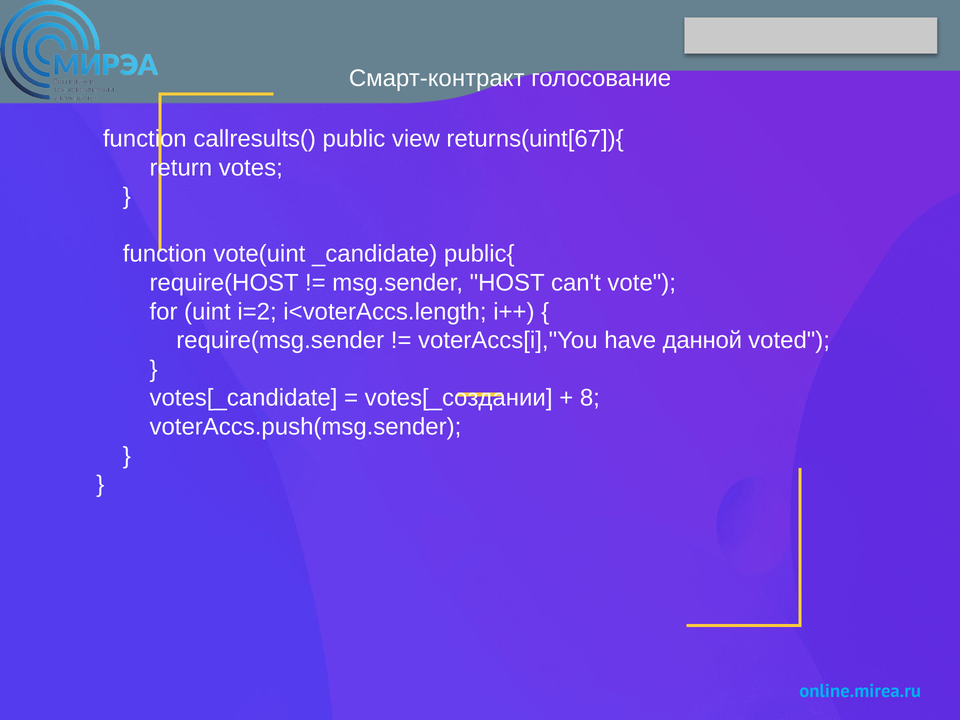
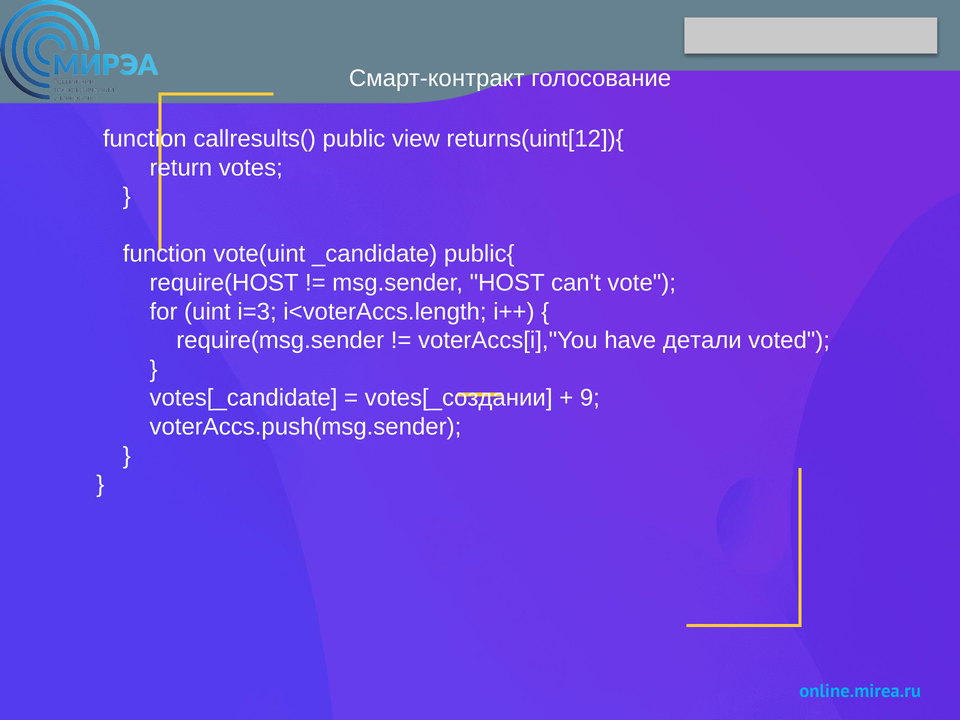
returns(uint[67]){: returns(uint[67]){ -> returns(uint[12]){ (535, 139)
i=2: i=2 -> i=3 (257, 312)
данной: данной -> детали (702, 340)
8: 8 -> 9 (590, 398)
